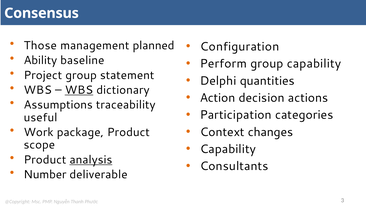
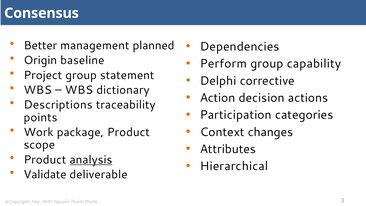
Those: Those -> Better (40, 45)
Configuration: Configuration -> Dependencies (240, 47)
Ability: Ability -> Origin (40, 60)
quantities: quantities -> corrective (267, 81)
WBS underline: present -> none (79, 90)
Assumptions: Assumptions -> Descriptions (58, 105)
useful: useful -> points (41, 117)
Capability: Capability -> Attributes (228, 149)
Consultants: Consultants -> Hierarchical (234, 166)
Number: Number -> Validate (45, 174)
